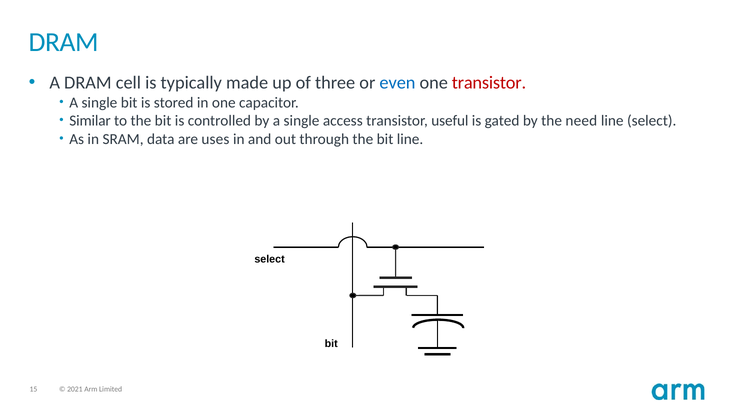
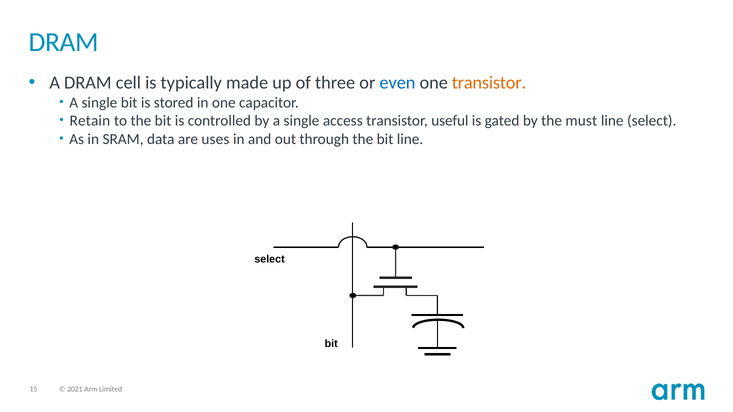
transistor colour: red -> orange (489, 83)
Similar: Similar -> Retain (90, 121)
need: need -> must (581, 121)
